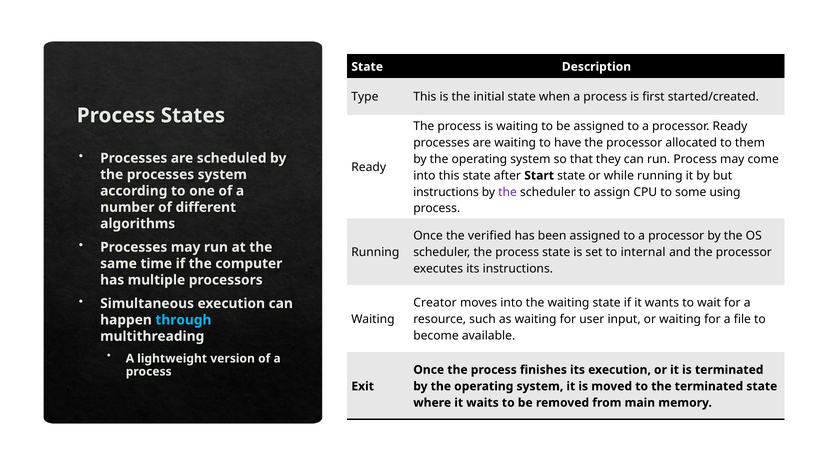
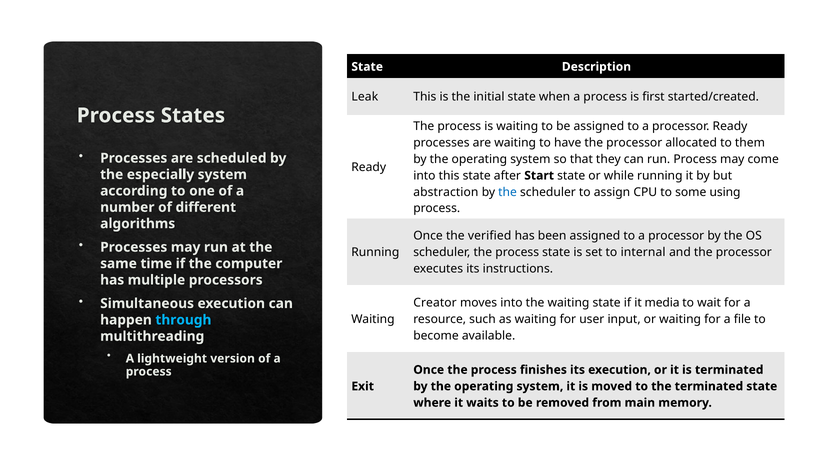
Type: Type -> Leak (365, 97)
the processes: processes -> especially (160, 174)
instructions: instructions -> abstraction (446, 192)
the colour: purple -> blue (508, 192)
wants: wants -> media (662, 303)
